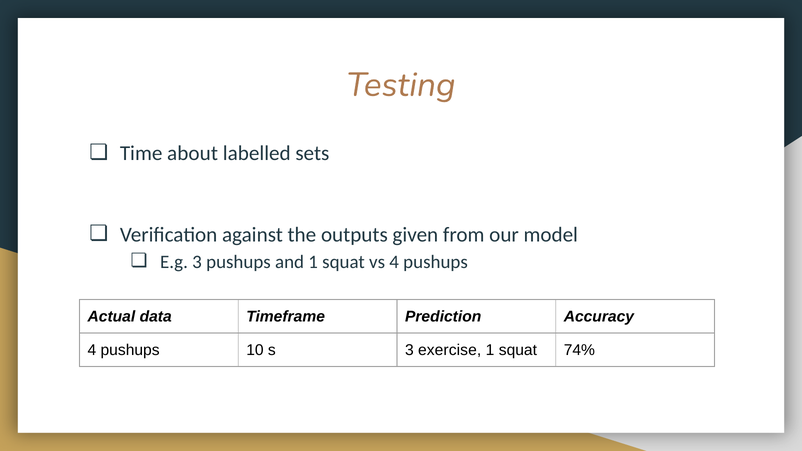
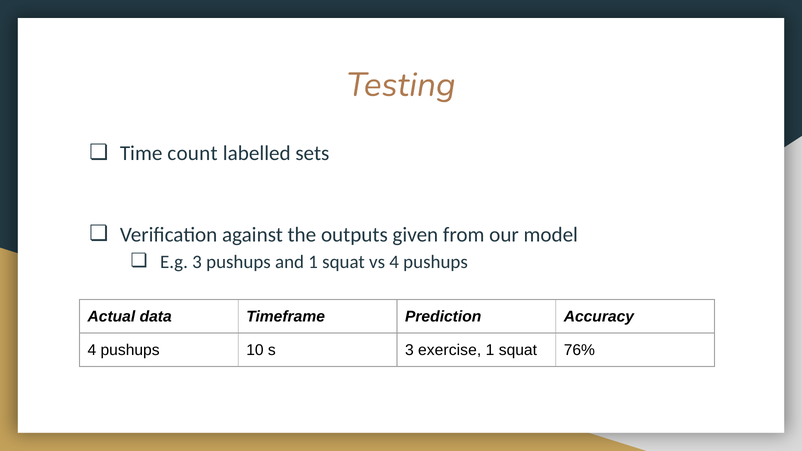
about: about -> count (192, 153)
74%: 74% -> 76% (579, 350)
